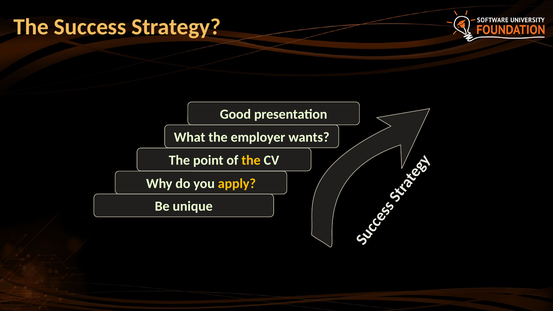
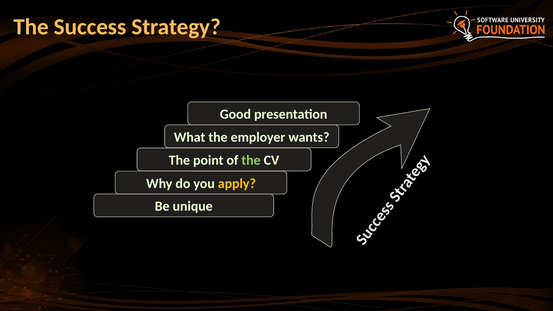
the colour: yellow -> light green (251, 160)
